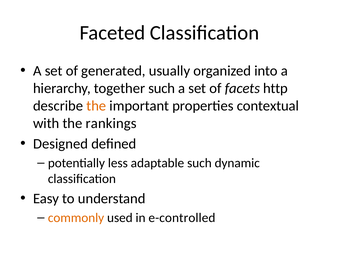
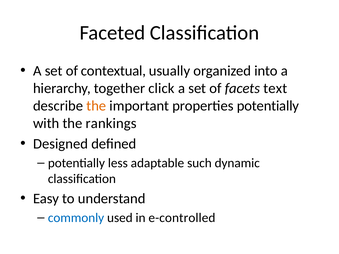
generated: generated -> contextual (113, 71)
together such: such -> click (162, 88)
http: http -> text (275, 88)
properties contextual: contextual -> potentially (268, 106)
commonly colour: orange -> blue (76, 218)
